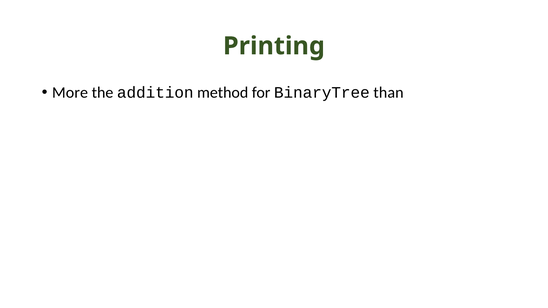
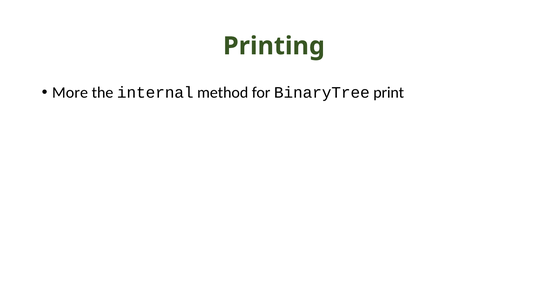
addition: addition -> internal (155, 93)
than: than -> print (389, 93)
